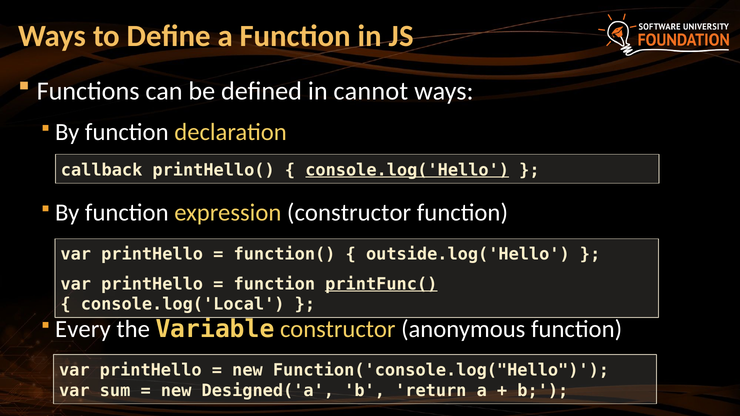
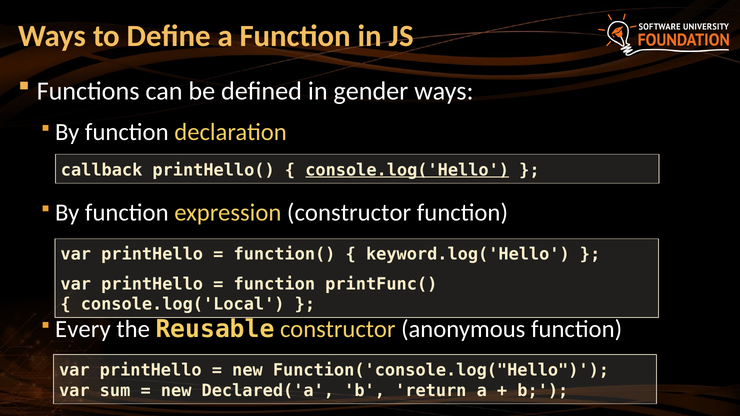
cannot: cannot -> gender (371, 91)
outside.log('Hello: outside.log('Hello -> keyword.log('Hello (468, 255)
printFunc( underline: present -> none (381, 284)
Variable: Variable -> Reusable (215, 329)
Designed('a: Designed('a -> Declared('a (268, 391)
